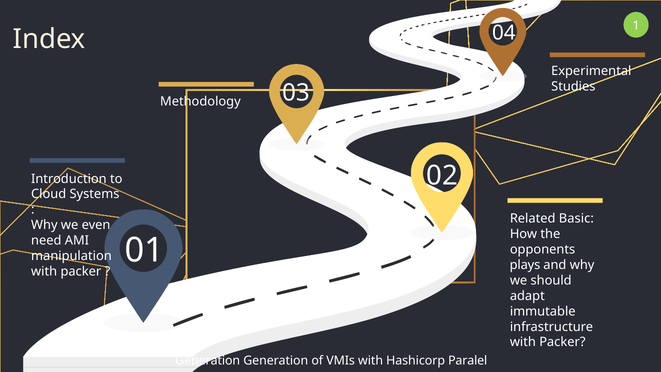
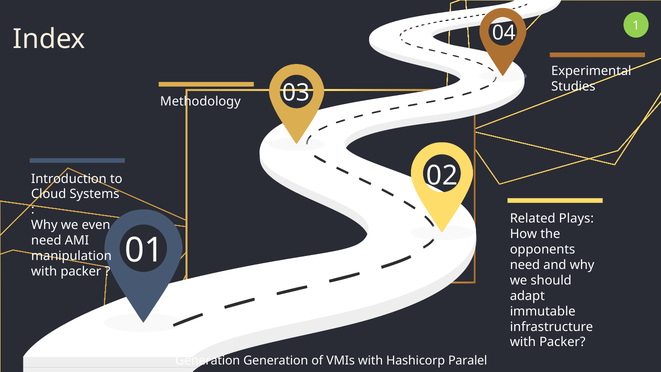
Basic: Basic -> Plays (576, 219)
plays: plays -> need (525, 265)
